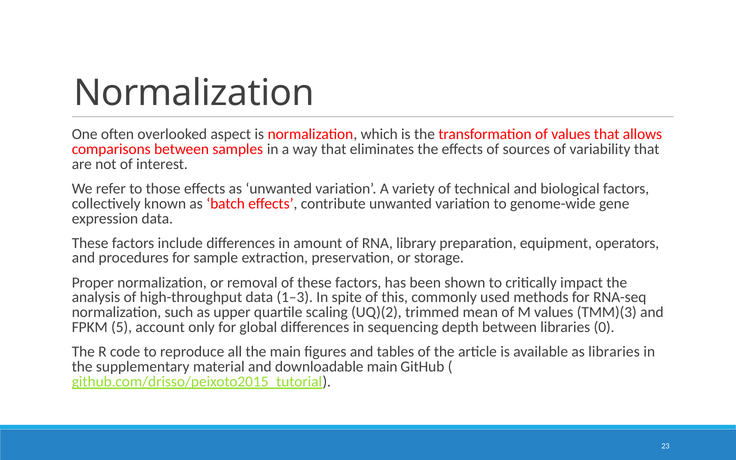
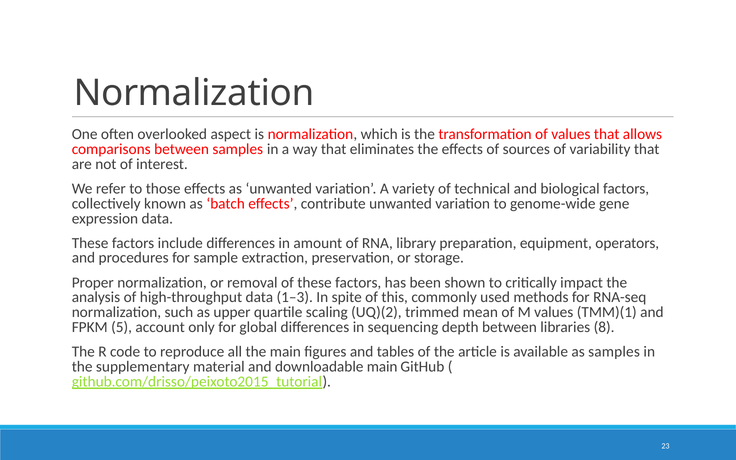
TMM)(3: TMM)(3 -> TMM)(1 (607, 312)
0: 0 -> 8 (604, 327)
as libraries: libraries -> samples (614, 352)
